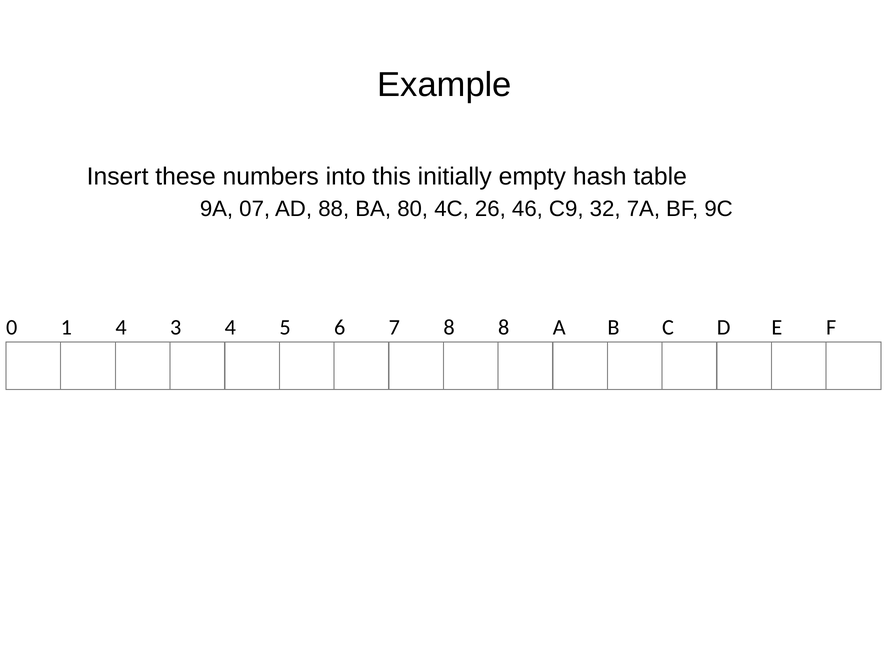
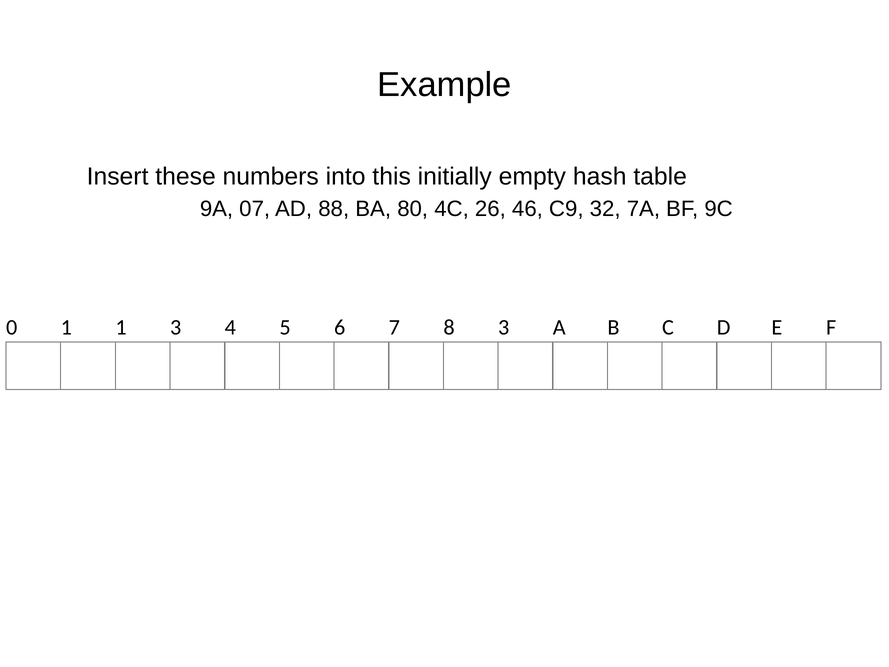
1 4: 4 -> 1 (121, 327)
8 8: 8 -> 3 (504, 327)
